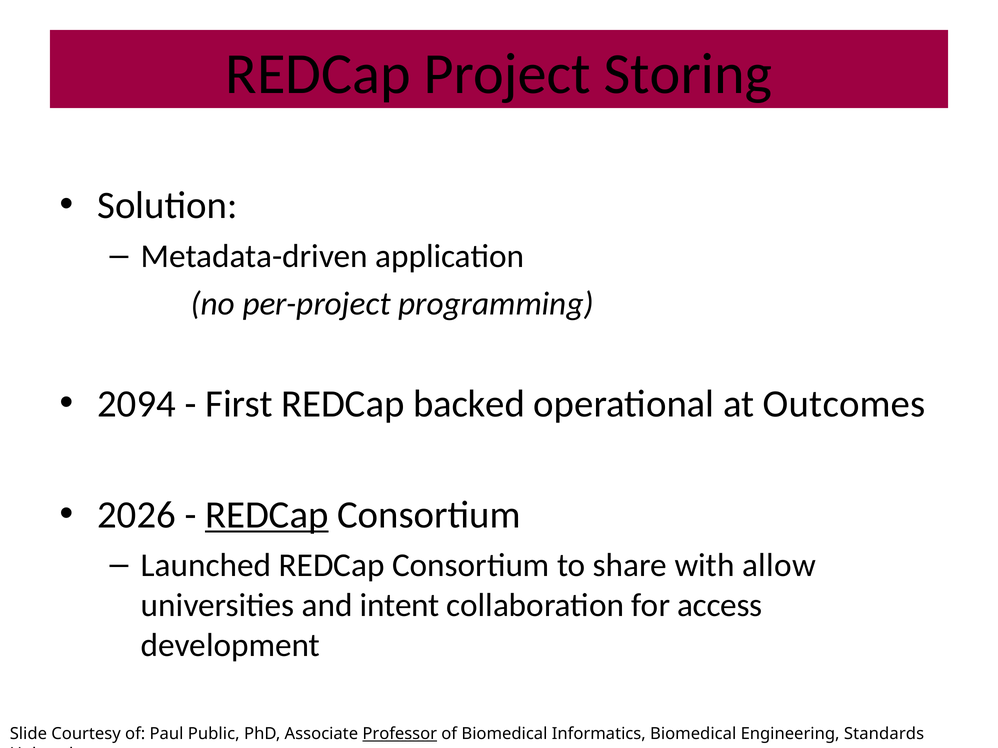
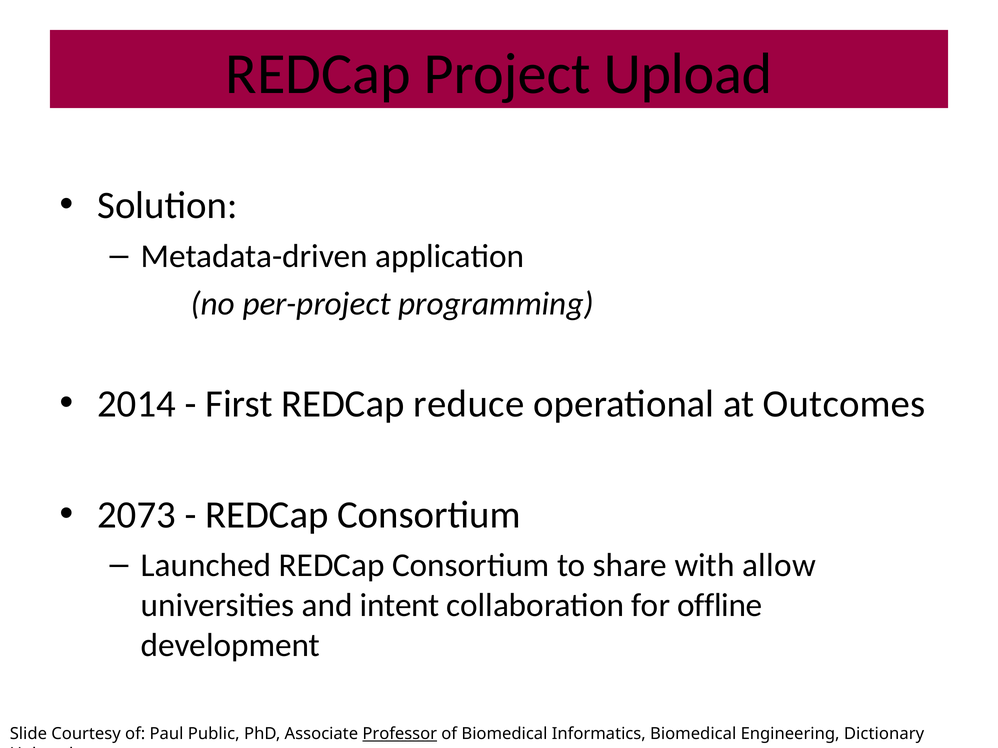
Storing: Storing -> Upload (688, 74)
2094: 2094 -> 2014 (137, 404)
backed: backed -> reduce (469, 404)
2026: 2026 -> 2073 (137, 515)
REDCap underline: present -> none (267, 515)
access: access -> offline (720, 606)
Standards: Standards -> Dictionary (884, 734)
